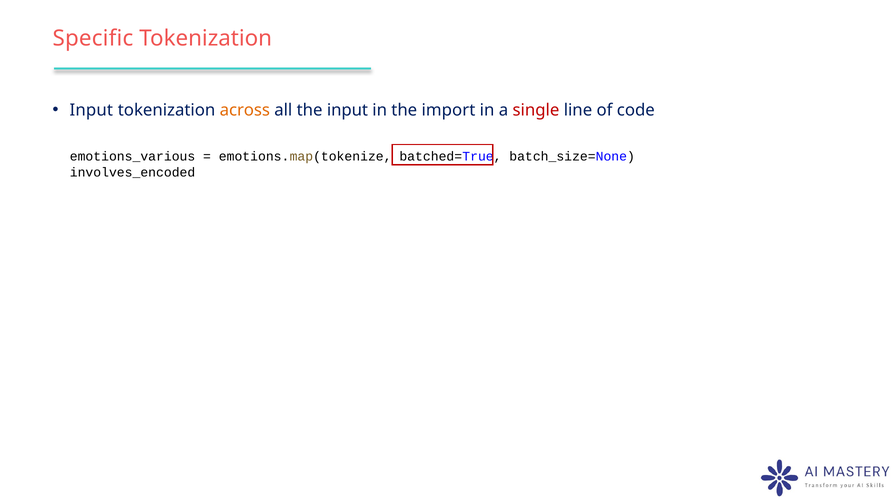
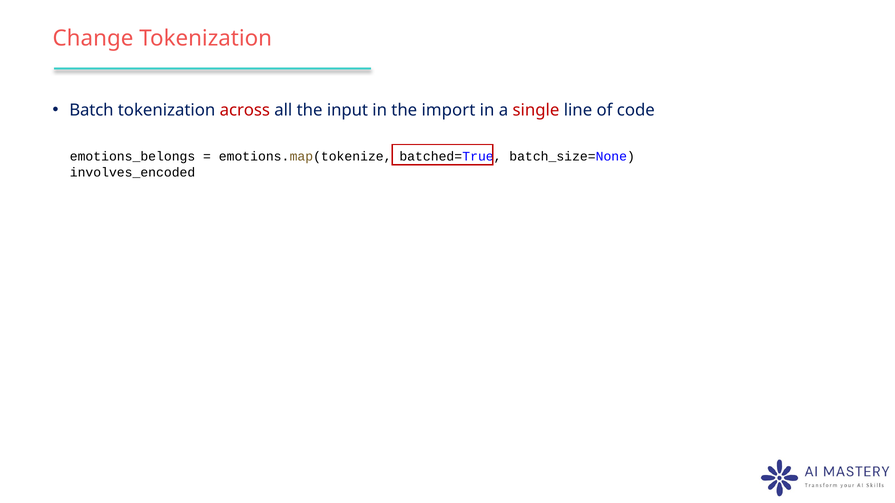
Specific: Specific -> Change (93, 38)
Input: Input -> Batch (91, 110)
across colour: orange -> red (245, 110)
emotions_various: emotions_various -> emotions_belongs (133, 157)
